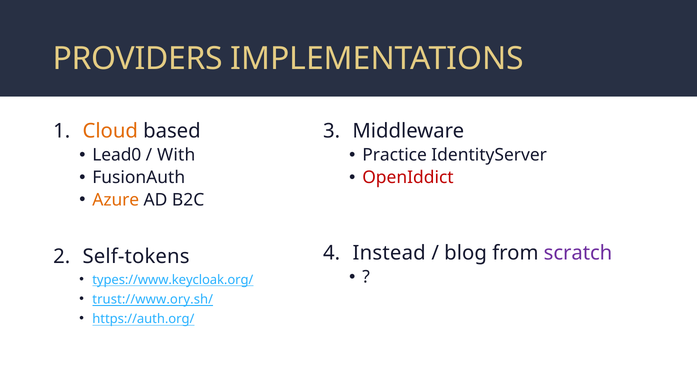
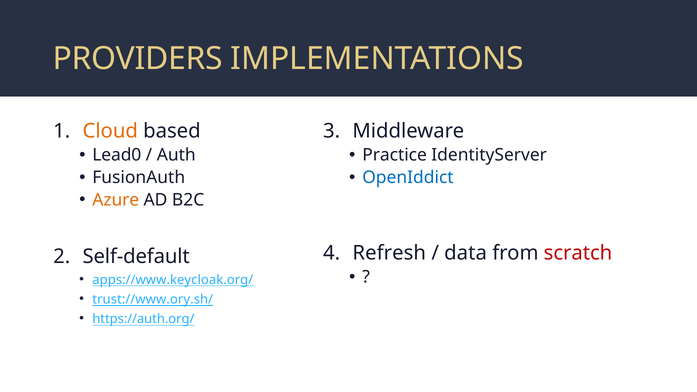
With: With -> Auth (176, 155)
OpenIddict colour: red -> blue (408, 177)
Instead: Instead -> Refresh (389, 253)
blog: blog -> data (466, 253)
scratch colour: purple -> red (578, 253)
Self-tokens: Self-tokens -> Self-default (136, 257)
types://www.keycloak.org/: types://www.keycloak.org/ -> apps://www.keycloak.org/ (173, 280)
